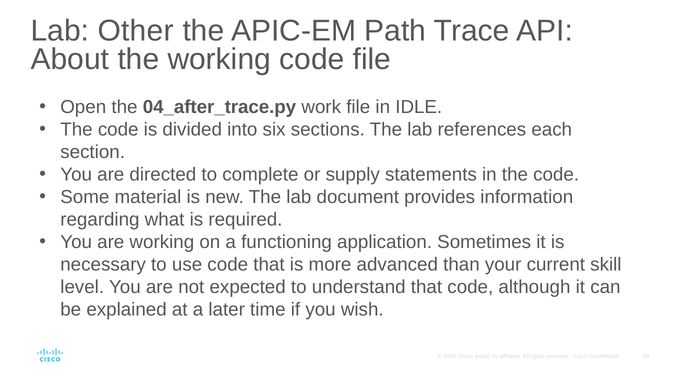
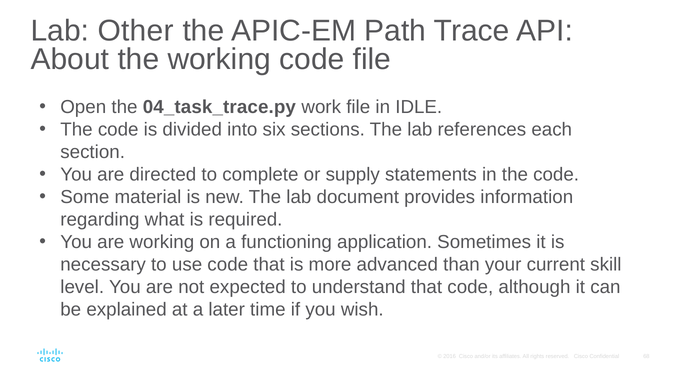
04_after_trace.py: 04_after_trace.py -> 04_task_trace.py (219, 107)
